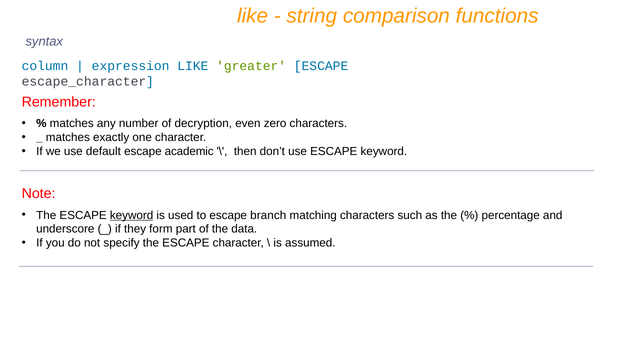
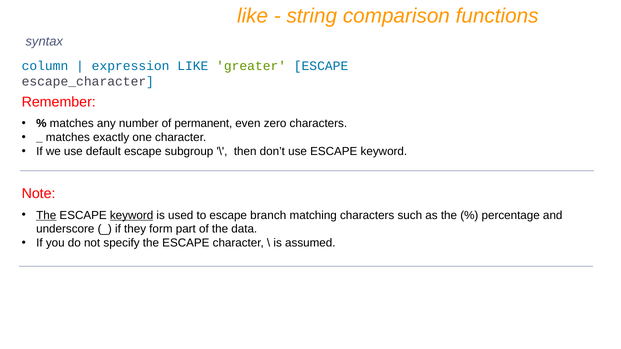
decryption: decryption -> permanent (203, 124)
academic: academic -> subgroup (189, 152)
The underline: none -> present (46, 215)
